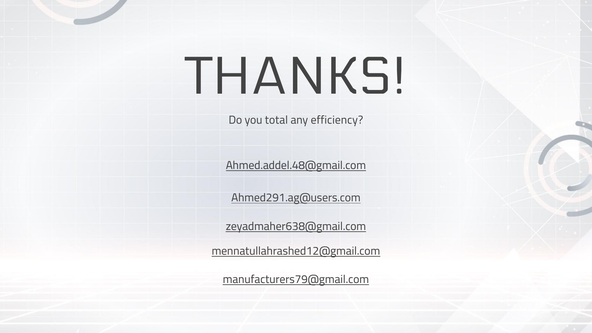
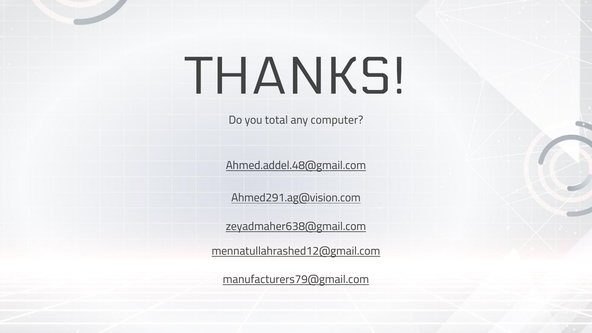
efficiency: efficiency -> computer (337, 120)
Ahmed291.ag@users.com: Ahmed291.ag@users.com -> Ahmed291.ag@vision.com (296, 198)
